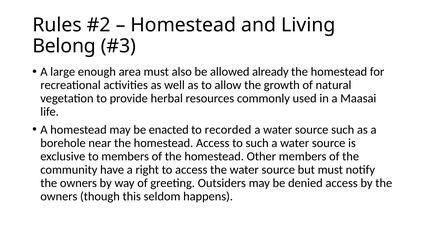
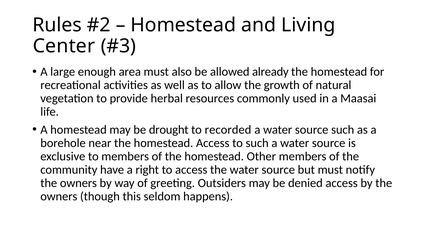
Belong: Belong -> Center (64, 46)
enacted: enacted -> drought (169, 130)
